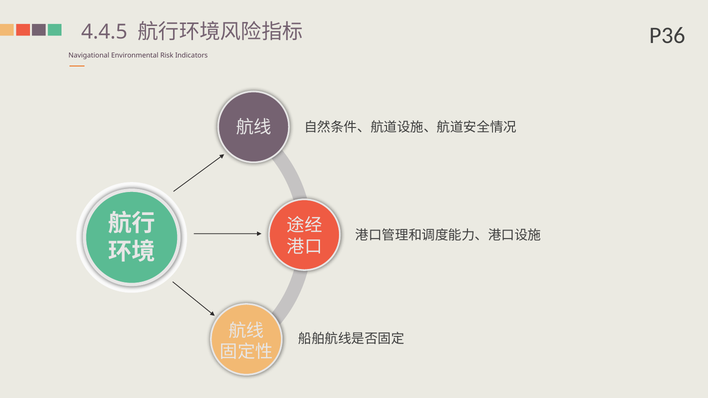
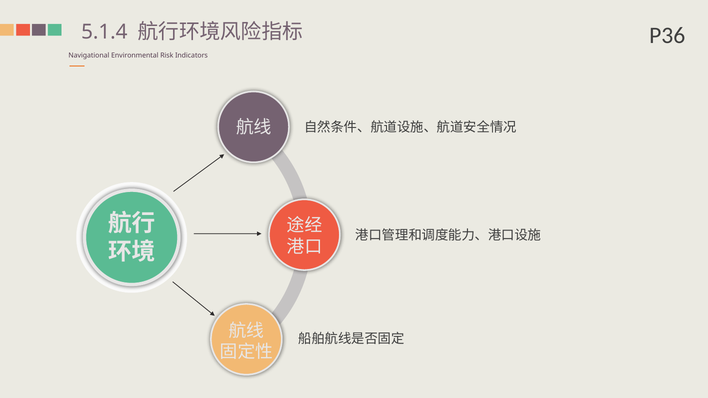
4.4.5: 4.4.5 -> 5.1.4 (104, 32)
